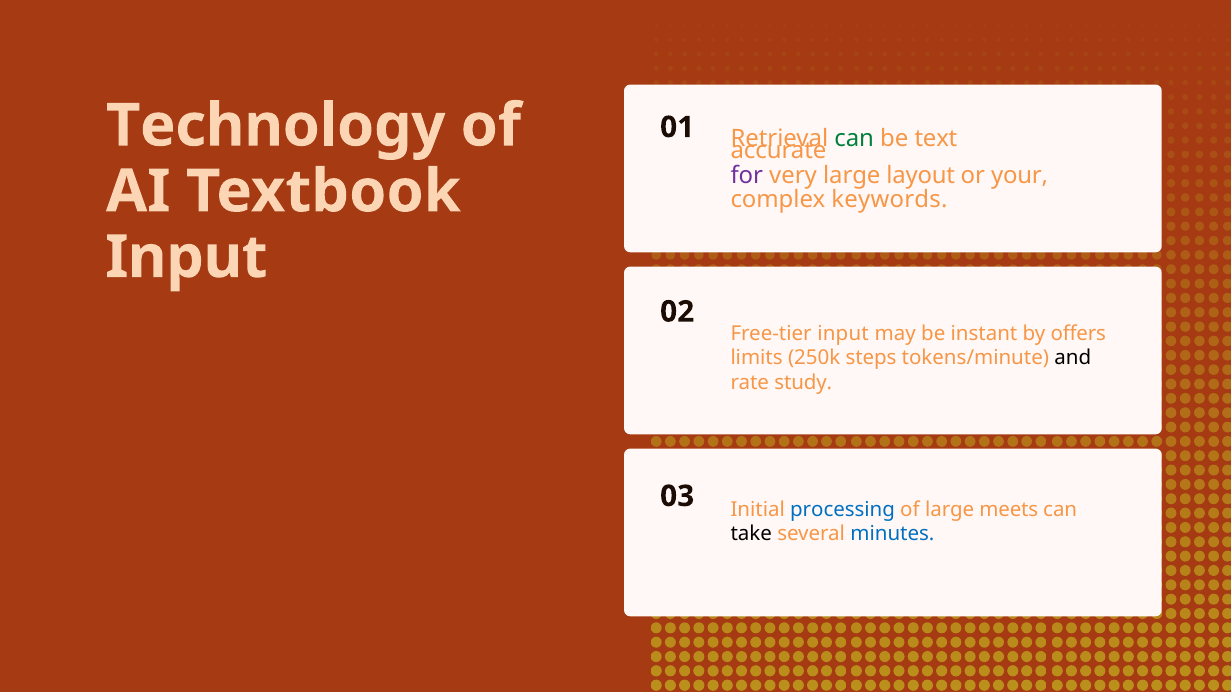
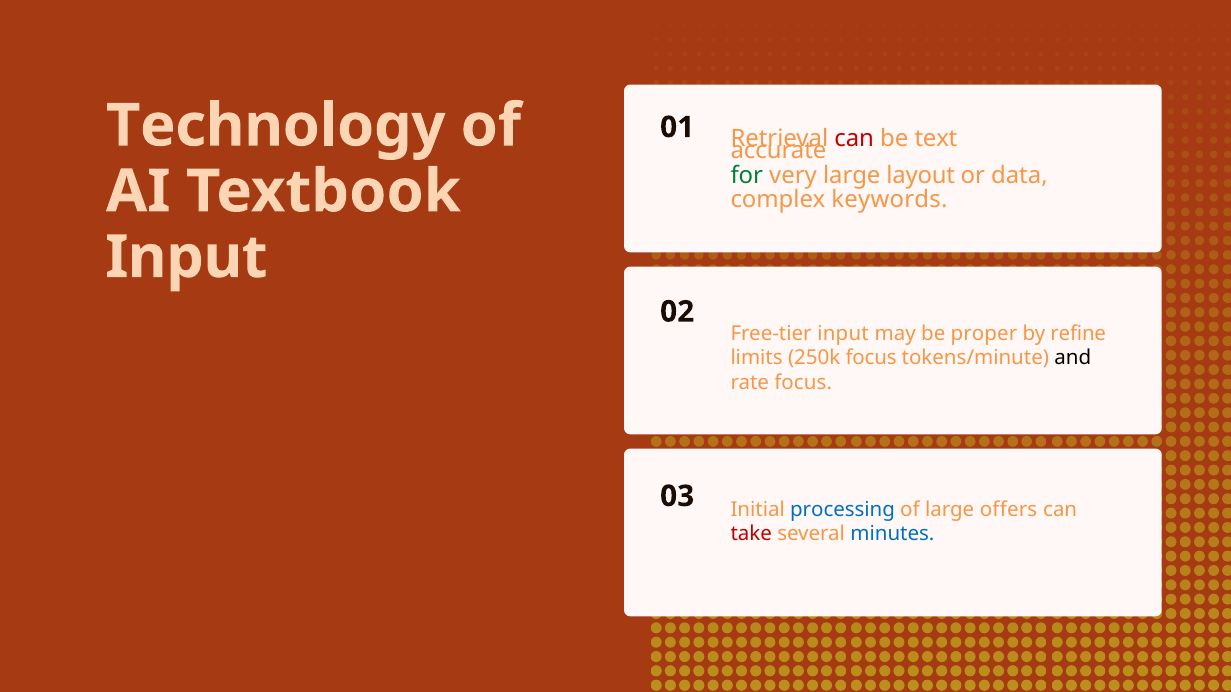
can colour: green -> red (854, 139)
for colour: purple -> green (747, 175)
your: your -> data (1019, 175)
instant: instant -> proper (984, 333)
offers: offers -> refine (1078, 333)
250k steps: steps -> focus (871, 358)
rate study: study -> focus (803, 383)
meets: meets -> offers (1009, 510)
take colour: black -> red (751, 534)
